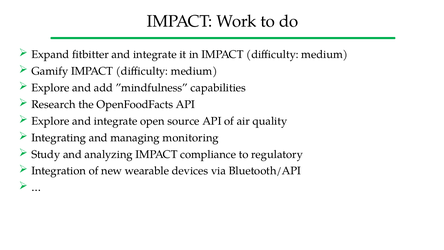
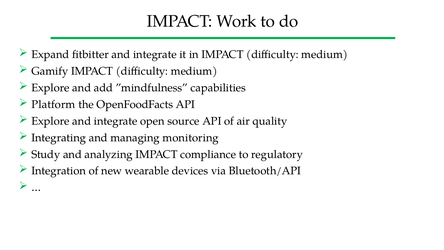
Research: Research -> Platform (53, 104)
